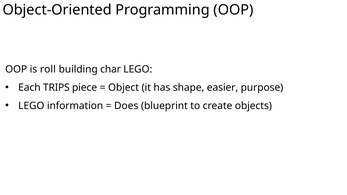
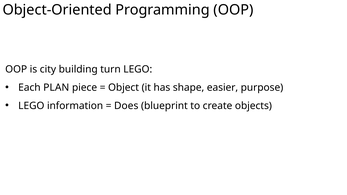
roll: roll -> city (48, 69)
char: char -> turn (110, 69)
TRIPS: TRIPS -> PLAN (56, 88)
